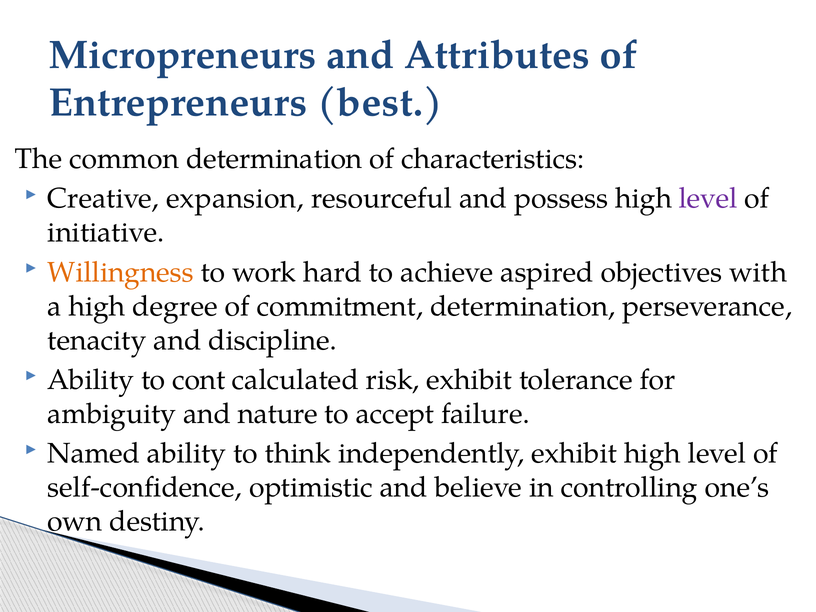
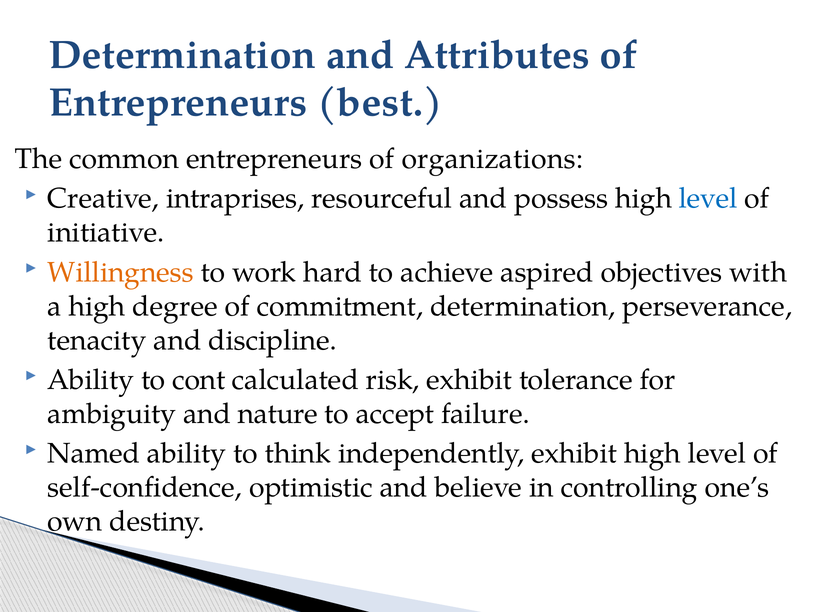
Micropreneurs: Micropreneurs -> Determination (182, 55)
common determination: determination -> entrepreneurs (274, 159)
characteristics: characteristics -> organizations (492, 159)
expansion: expansion -> intraprises (235, 199)
level colour: purple -> blue (708, 199)
